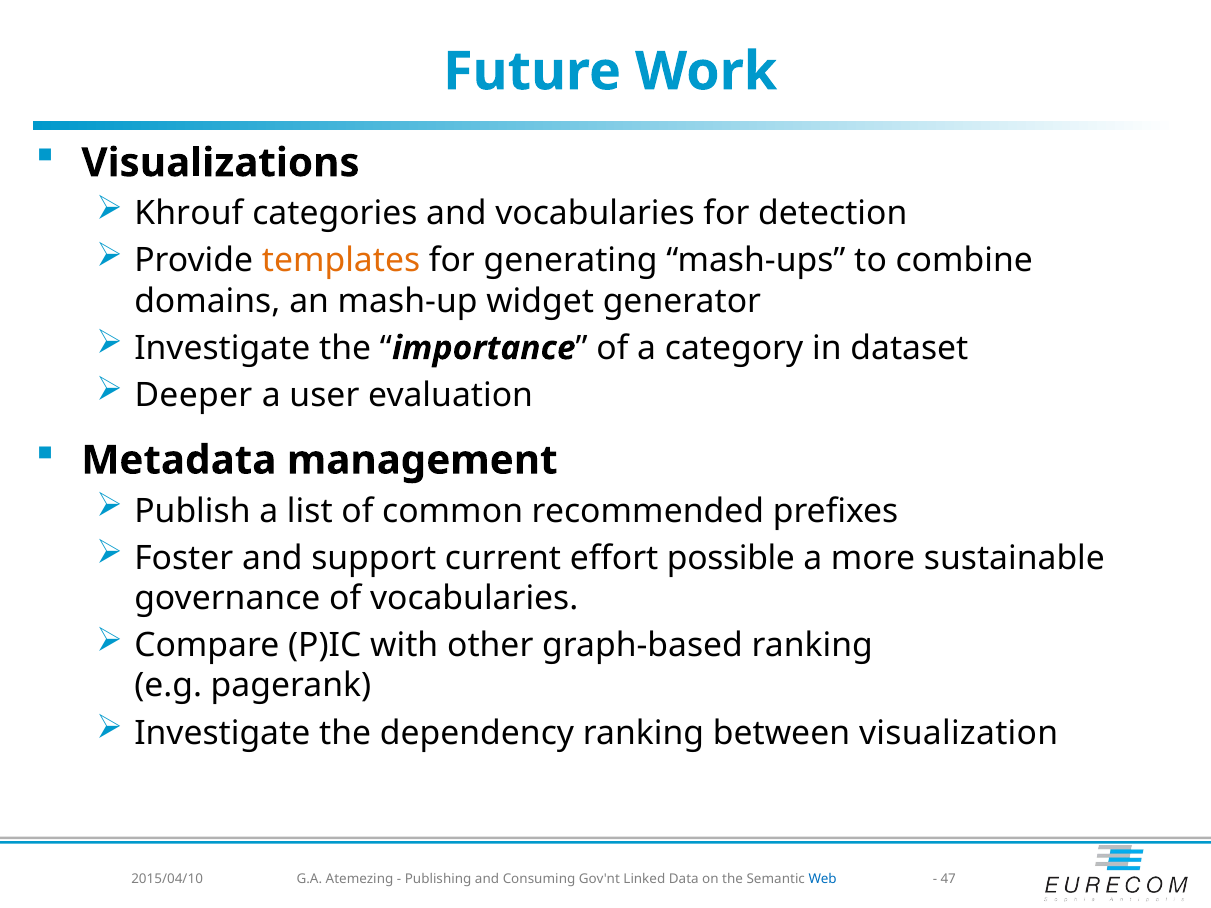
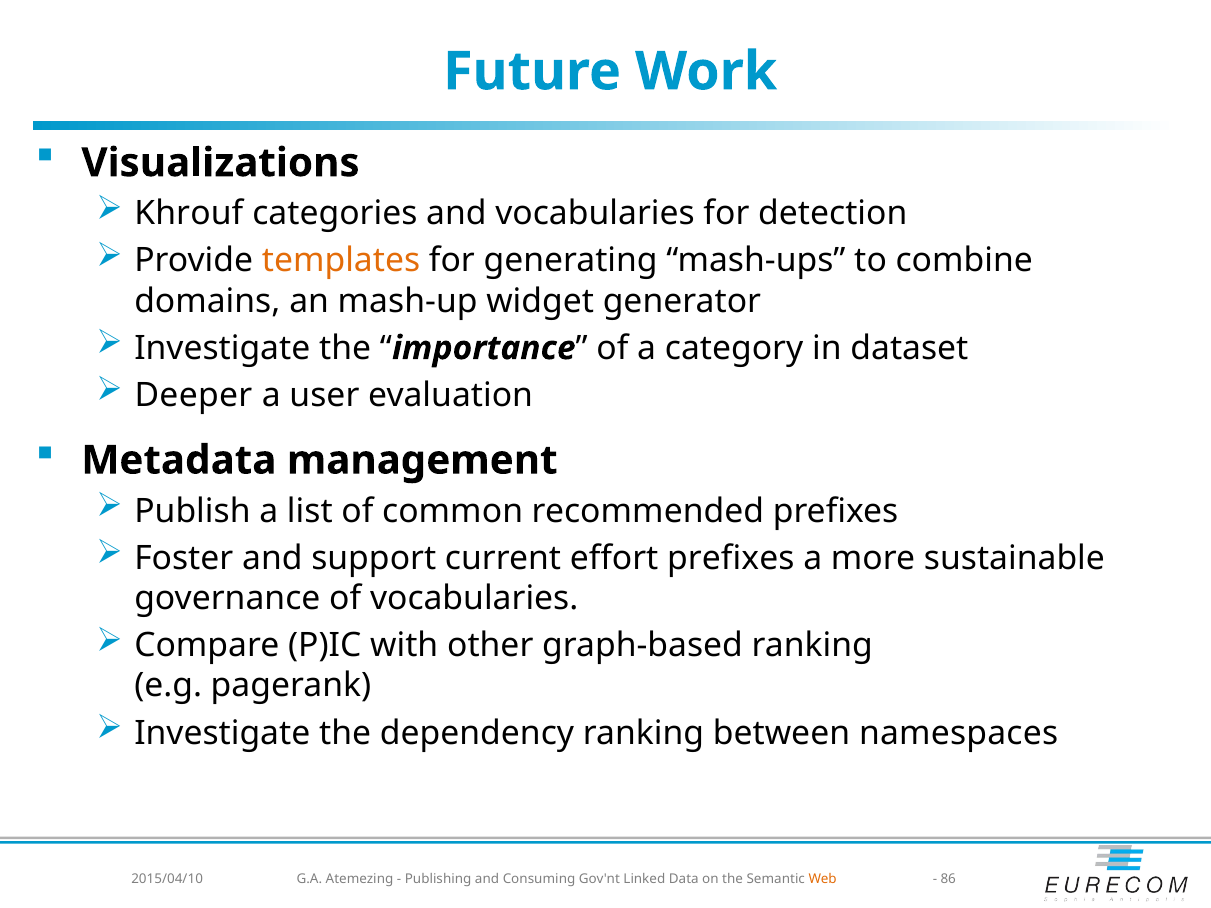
effort possible: possible -> prefixes (731, 558)
visualization: visualization -> namespaces (959, 733)
Web colour: blue -> orange (823, 879)
47: 47 -> 86 (948, 879)
